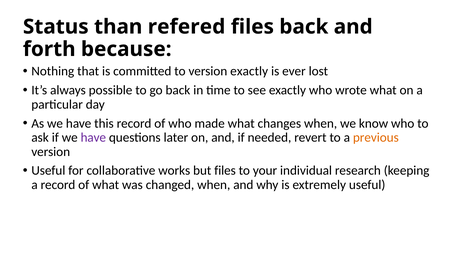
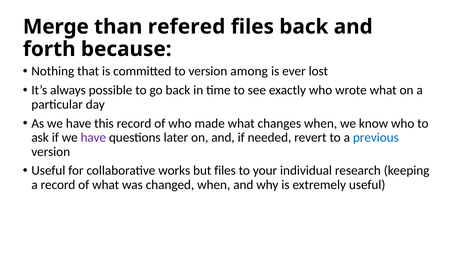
Status: Status -> Merge (56, 27)
version exactly: exactly -> among (249, 71)
previous colour: orange -> blue (376, 138)
